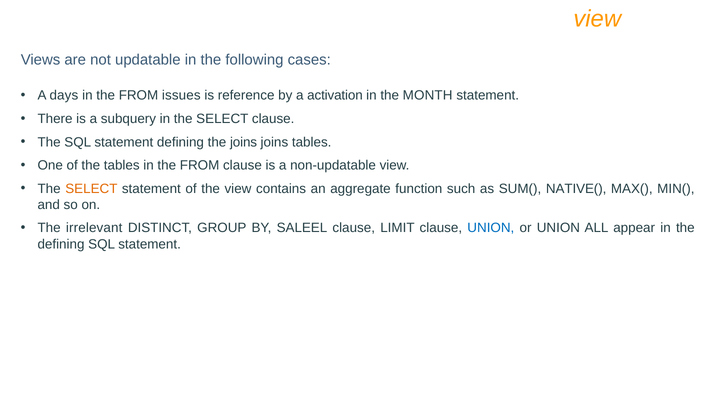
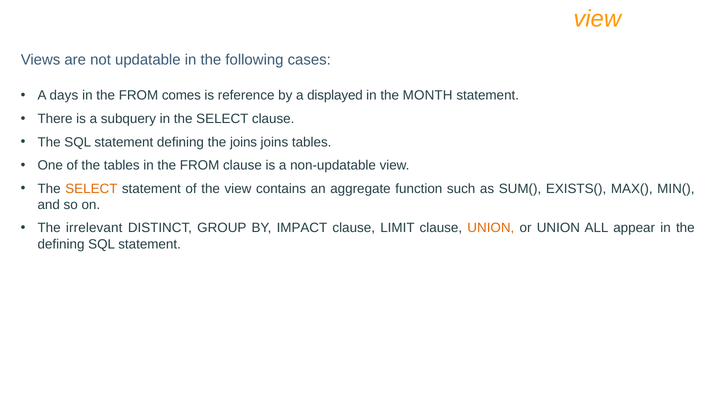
issues: issues -> comes (181, 95)
activation: activation -> displayed (335, 95)
NATIVE(: NATIVE( -> EXISTS( (576, 189)
SALEEL: SALEEL -> IMPACT (302, 228)
UNION colour: blue -> orange (491, 228)
